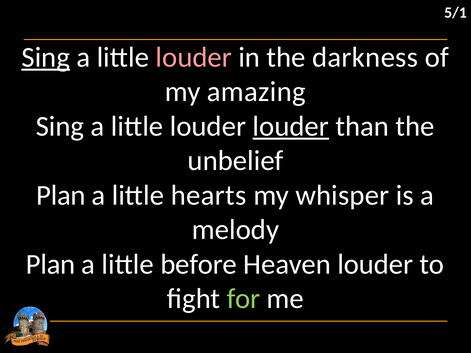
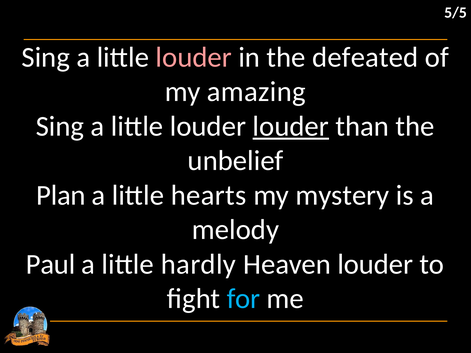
5/1: 5/1 -> 5/5 (456, 13)
Sing underline: present -> none (46, 57)
darkness: darkness -> defeated (365, 57)
whisper: whisper -> mystery (342, 195)
Plan: Plan -> Paul (51, 264)
before: before -> hardly (198, 264)
for colour: light green -> light blue (243, 299)
